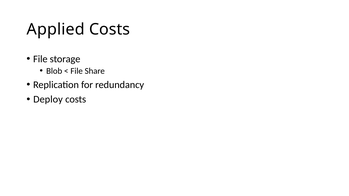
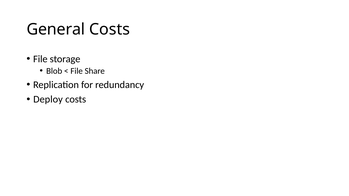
Applied: Applied -> General (56, 29)
